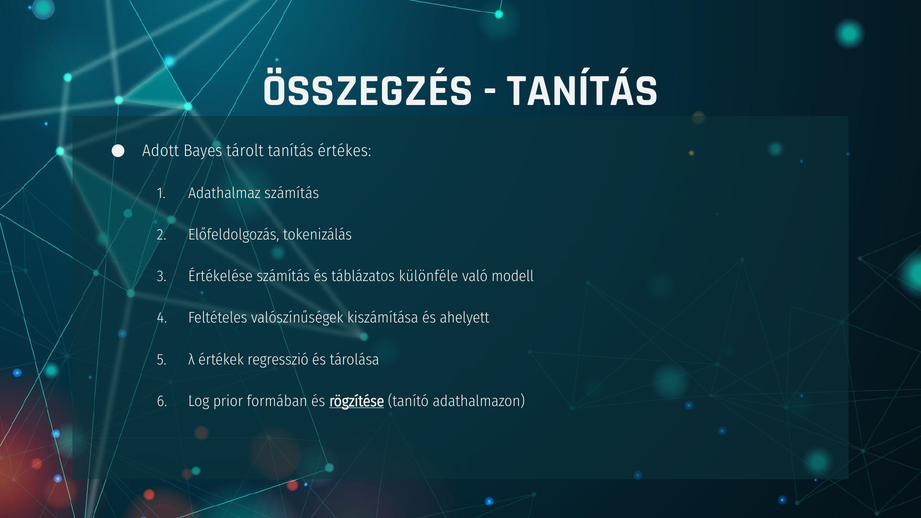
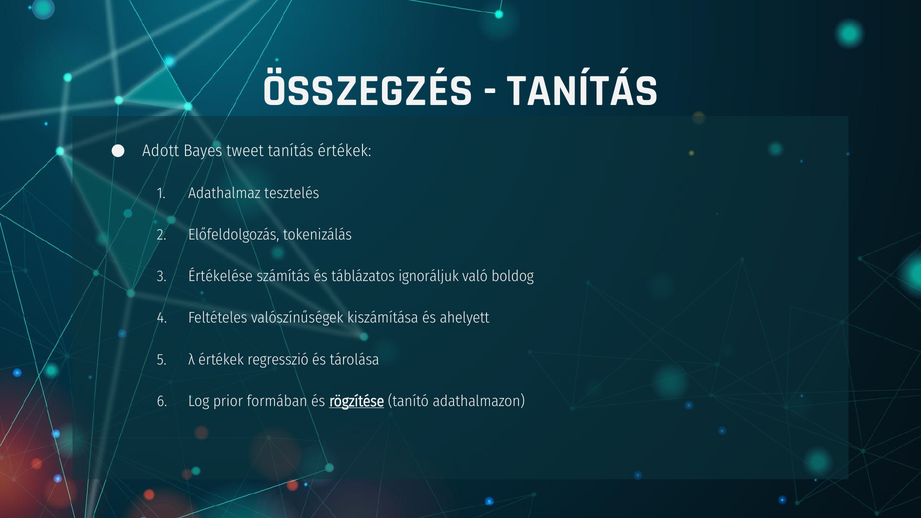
tárolt: tárolt -> tweet (245, 151)
tanítás értékes: értékes -> értékek (344, 151)
Adathalmaz számítás: számítás -> tesztelés (292, 193)
különféle: különféle -> ignoráljuk (429, 276)
modell: modell -> boldog (513, 276)
